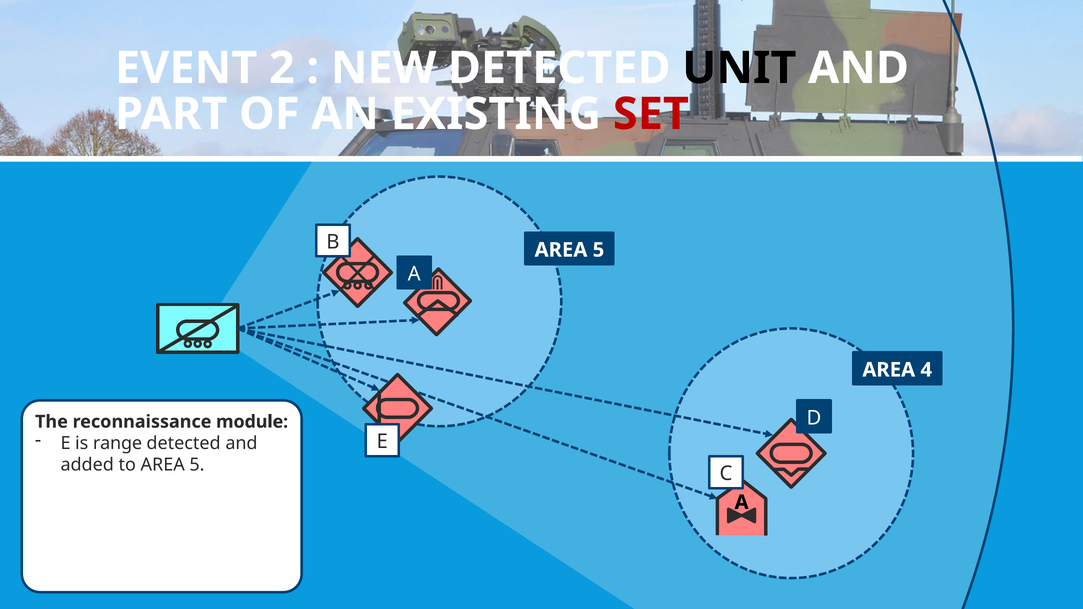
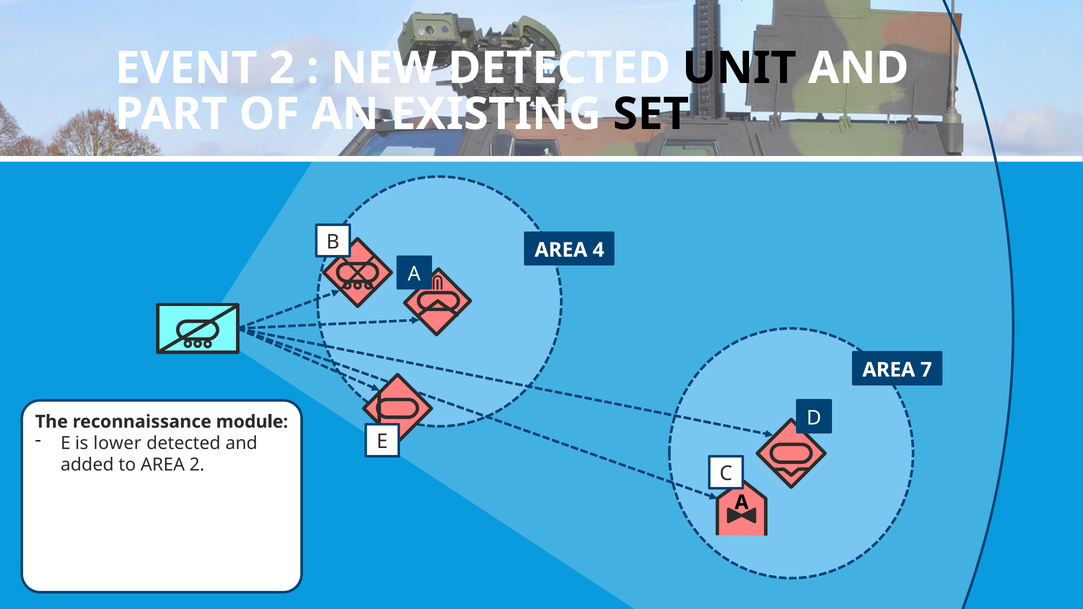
SET colour: red -> black (651, 114)
5: 5 -> 4 (598, 250)
4: 4 -> 7 (926, 370)
range: range -> lower (117, 444)
to AREA 5: 5 -> 2 (197, 465)
